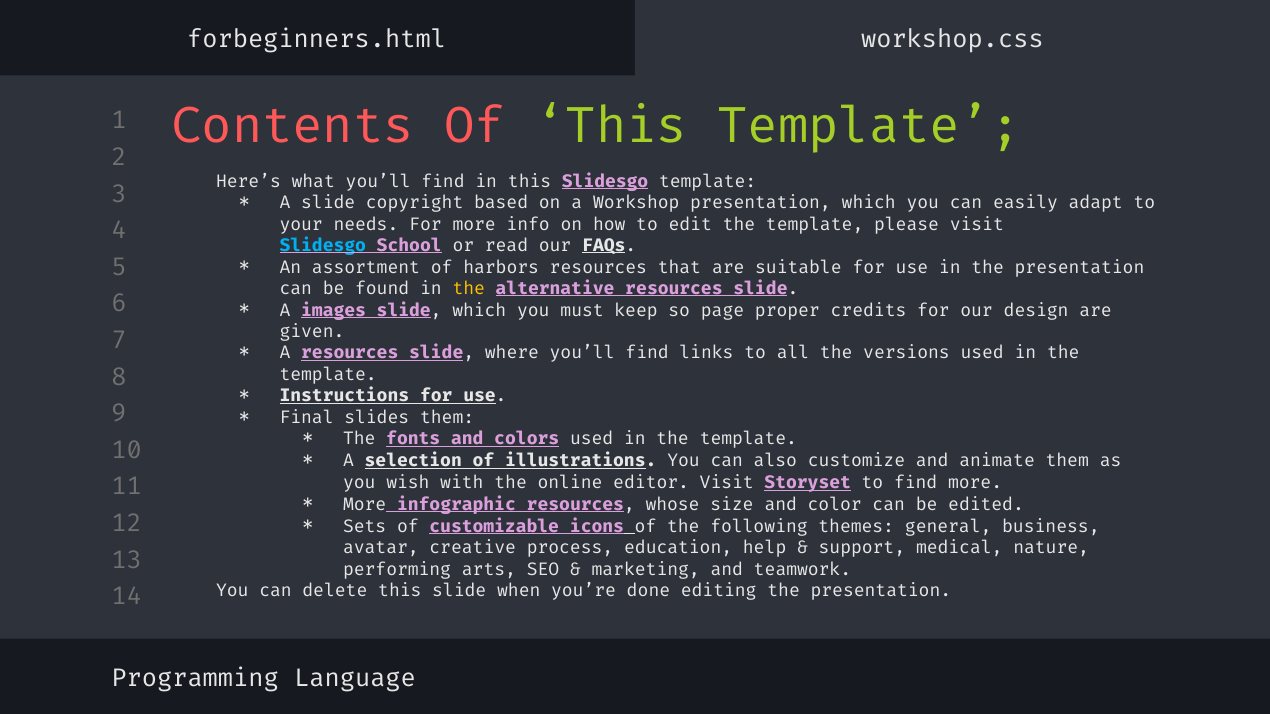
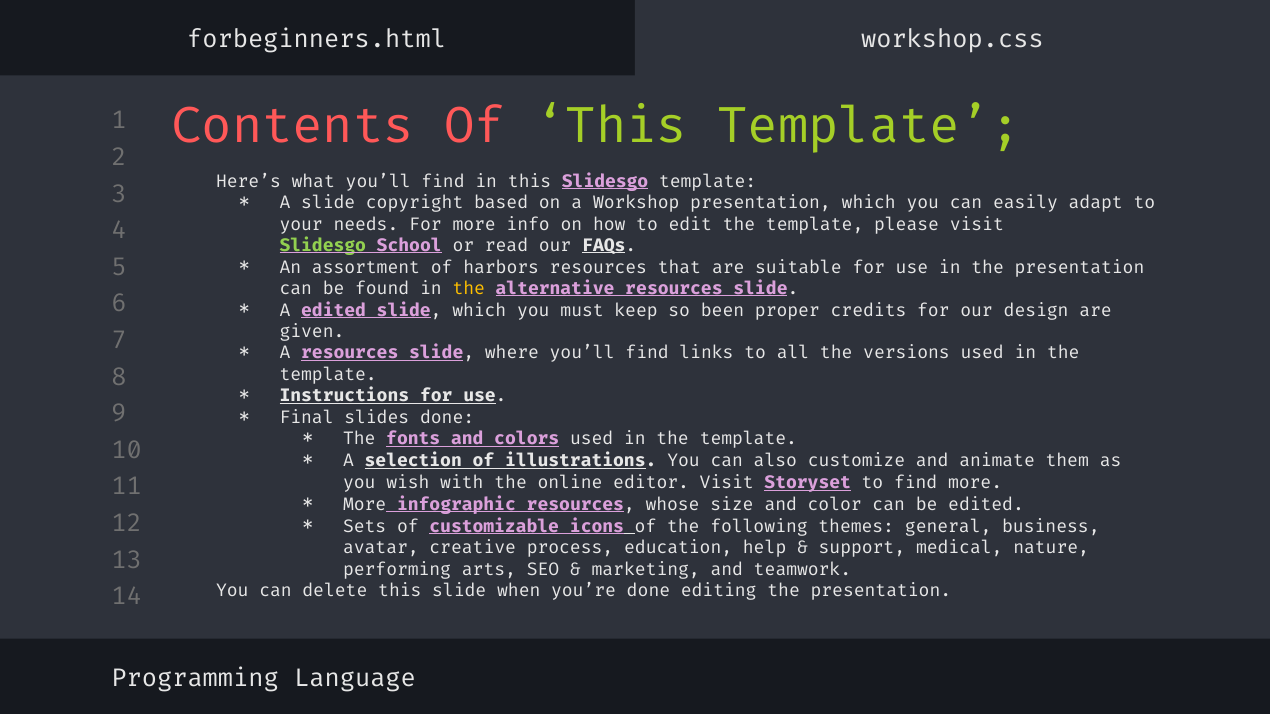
Slidesgo colour: light blue -> light green (323, 246)
A images: images -> edited (334, 310)
page: page -> been (723, 310)
slides them: them -> done (447, 418)
